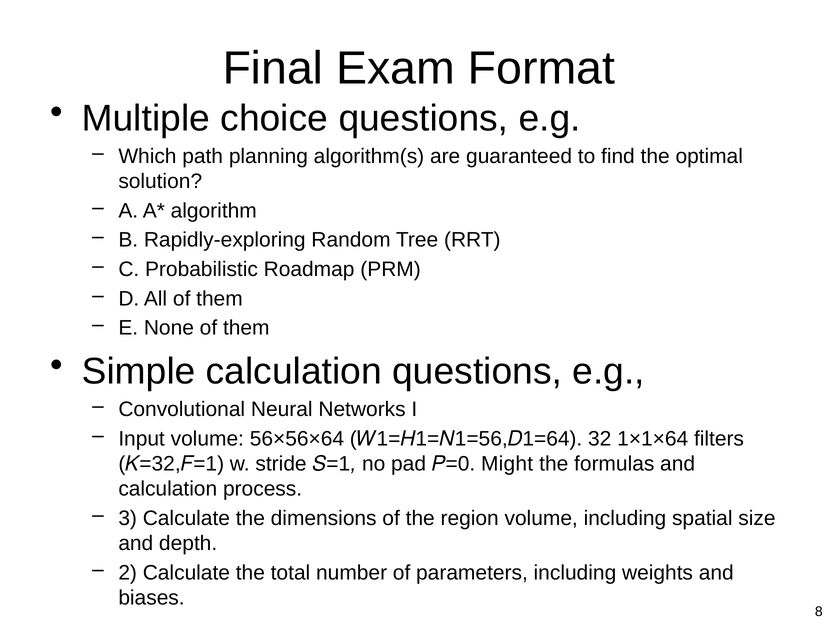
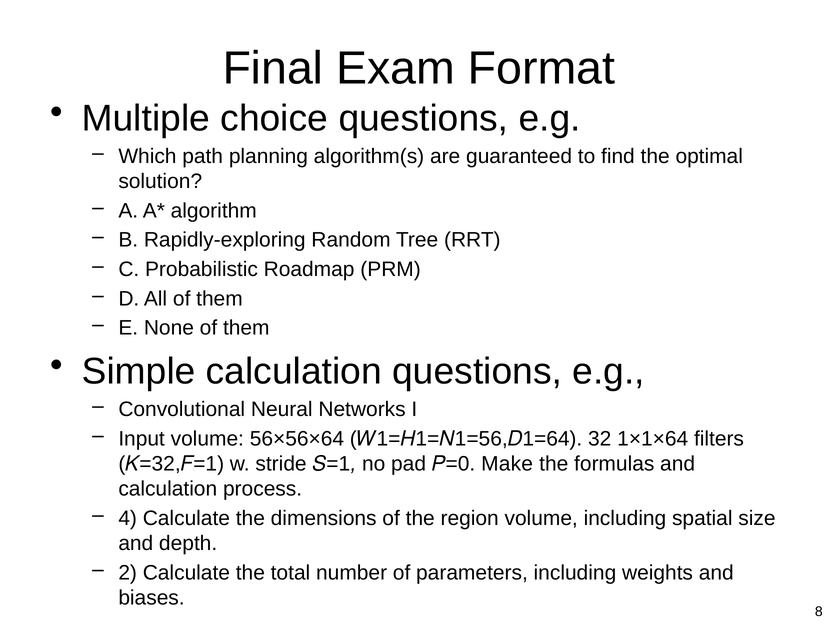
Might: Might -> Make (507, 464)
3: 3 -> 4 (128, 519)
